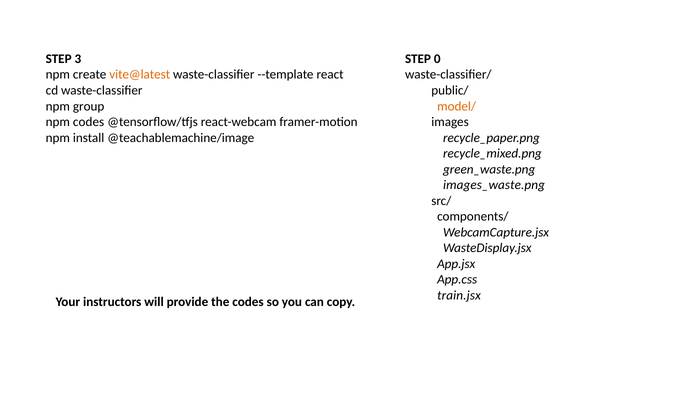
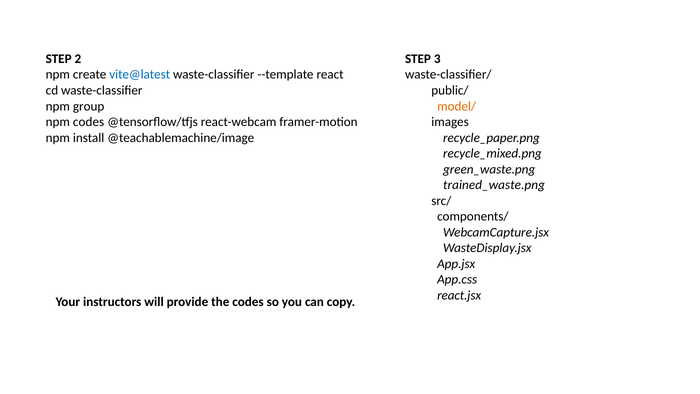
3: 3 -> 2 (78, 59)
0: 0 -> 3 (437, 59)
vite@latest colour: orange -> blue (140, 75)
images_waste.png: images_waste.png -> trained_waste.png (494, 185)
train.jsx: train.jsx -> react.jsx (459, 295)
